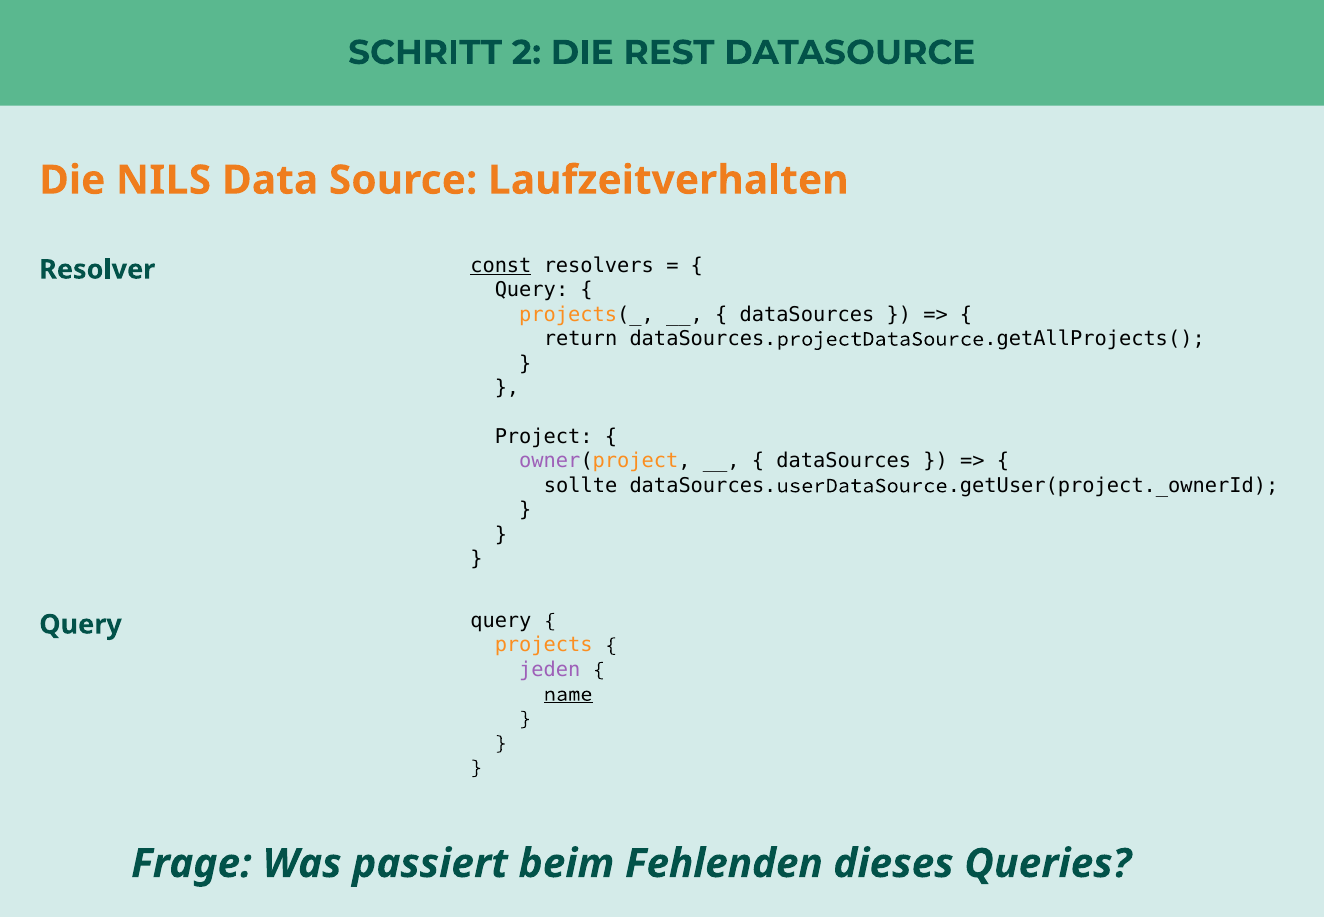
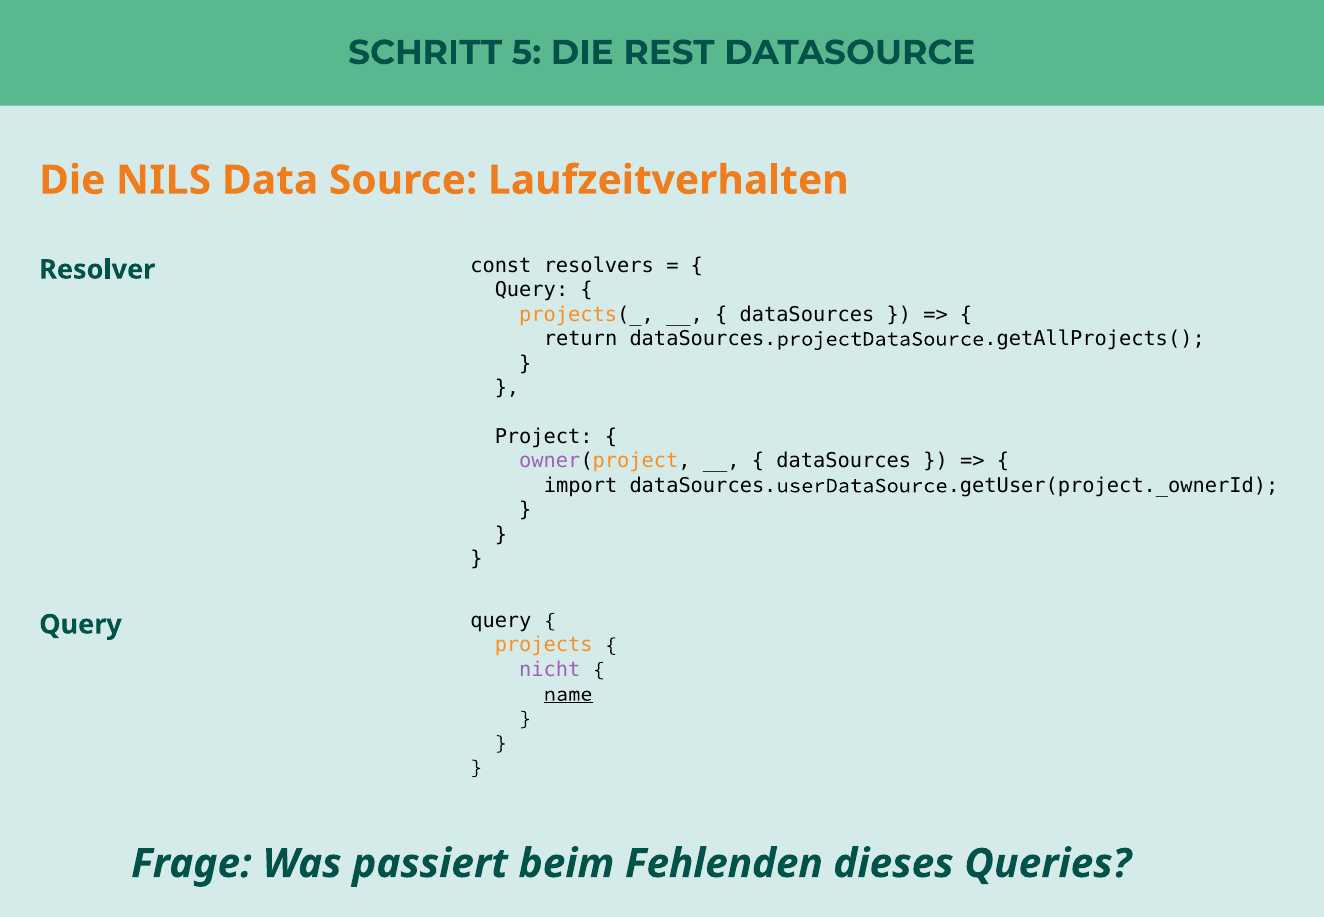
2: 2 -> 5 (526, 53)
const underline: present -> none (501, 265)
sollte: sollte -> import (581, 485)
jeden: jeden -> nicht (550, 669)
